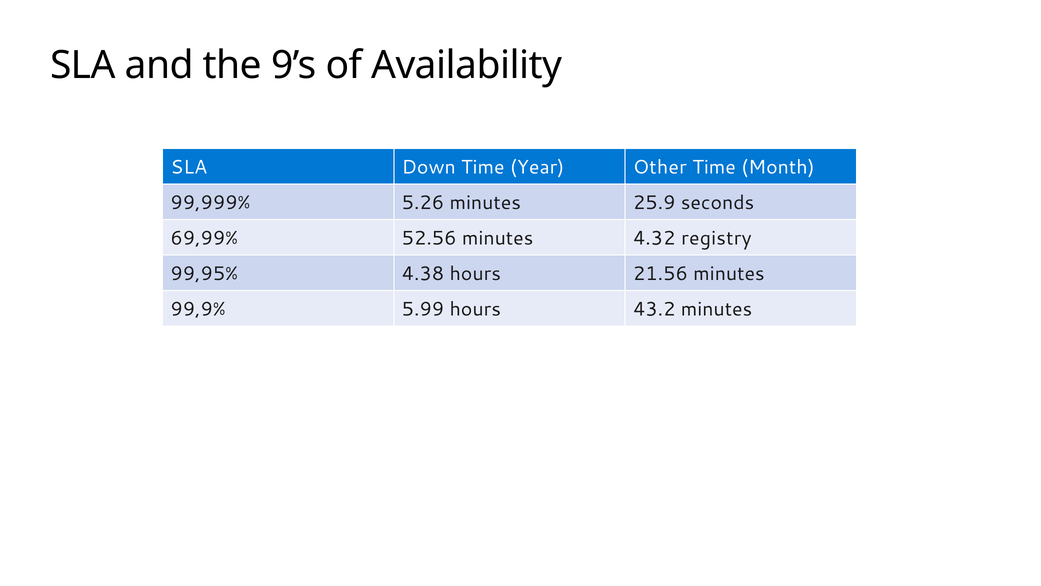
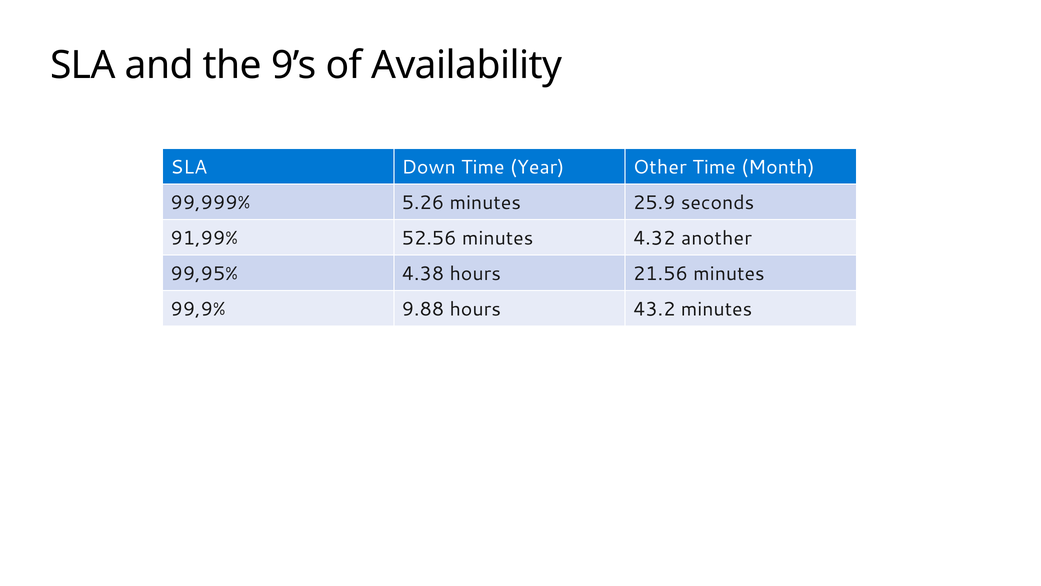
69,99%: 69,99% -> 91,99% (204, 238)
registry: registry -> another (716, 238)
5.99: 5.99 -> 9.88 (423, 309)
